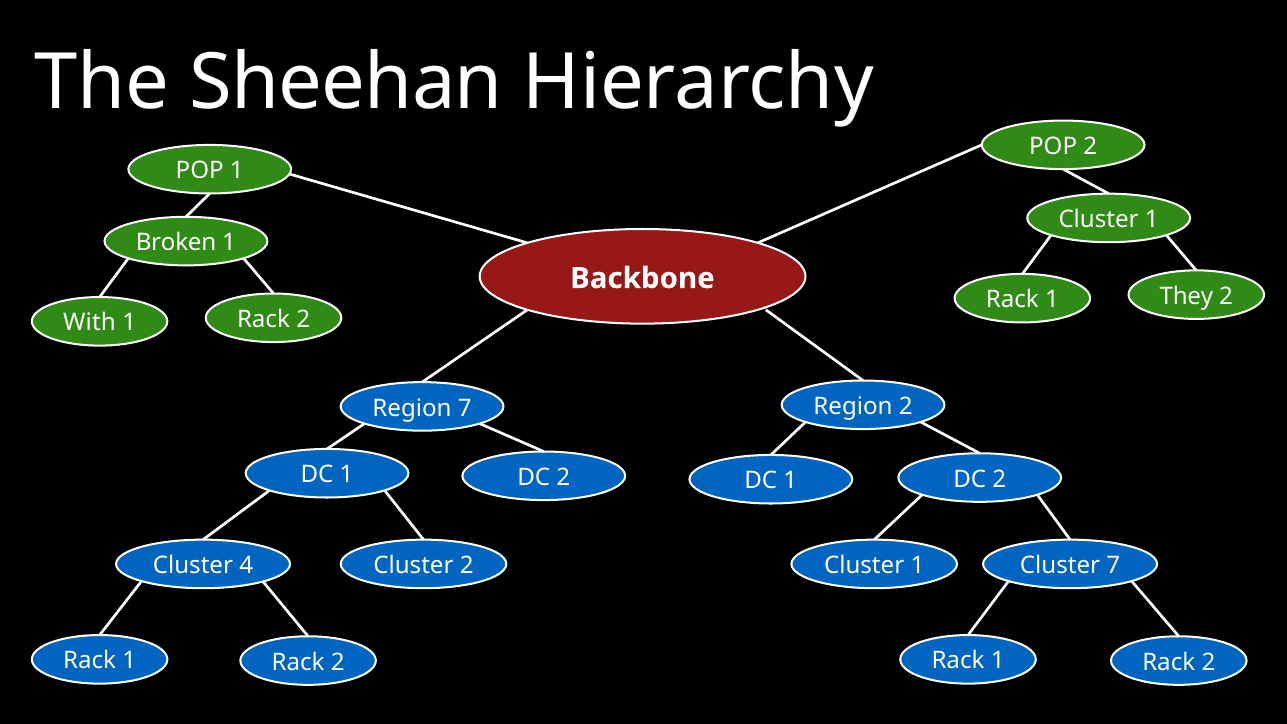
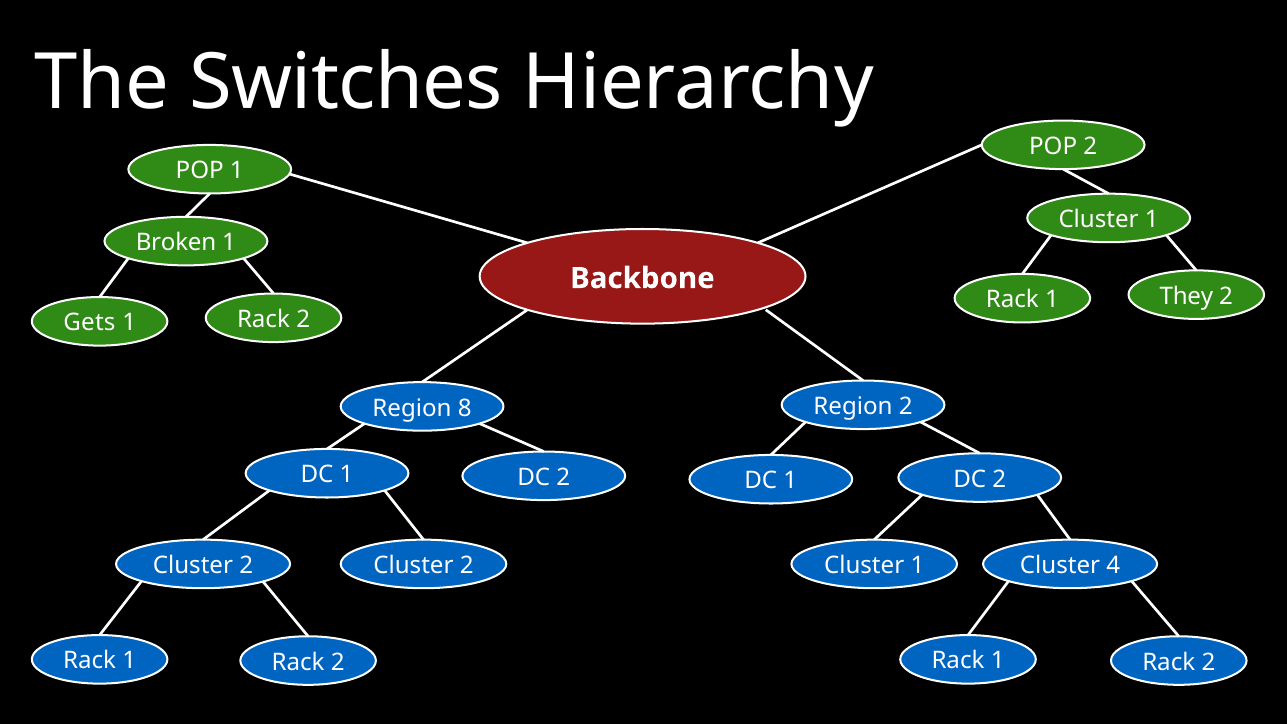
Sheehan: Sheehan -> Switches (346, 83)
With: With -> Gets (89, 323)
Region 7: 7 -> 8 (465, 408)
4: 4 -> 2 (246, 566)
Cluster 7: 7 -> 4 (1113, 566)
